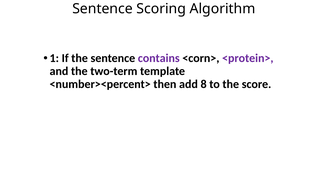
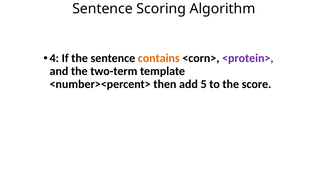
1: 1 -> 4 (54, 58)
contains colour: purple -> orange (159, 58)
8: 8 -> 5 (204, 84)
